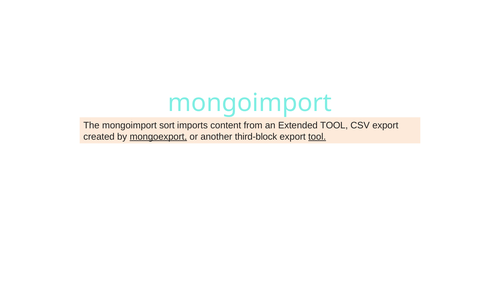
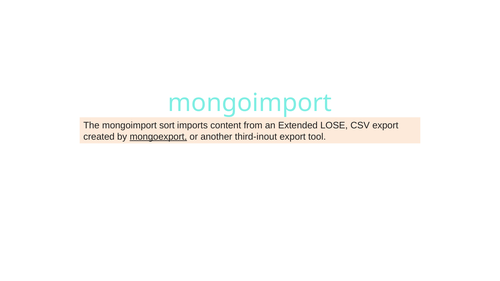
Extended TOOL: TOOL -> LOSE (334, 126)
third-block: third-block -> third-inout (256, 137)
tool underline: present -> none (317, 137)
